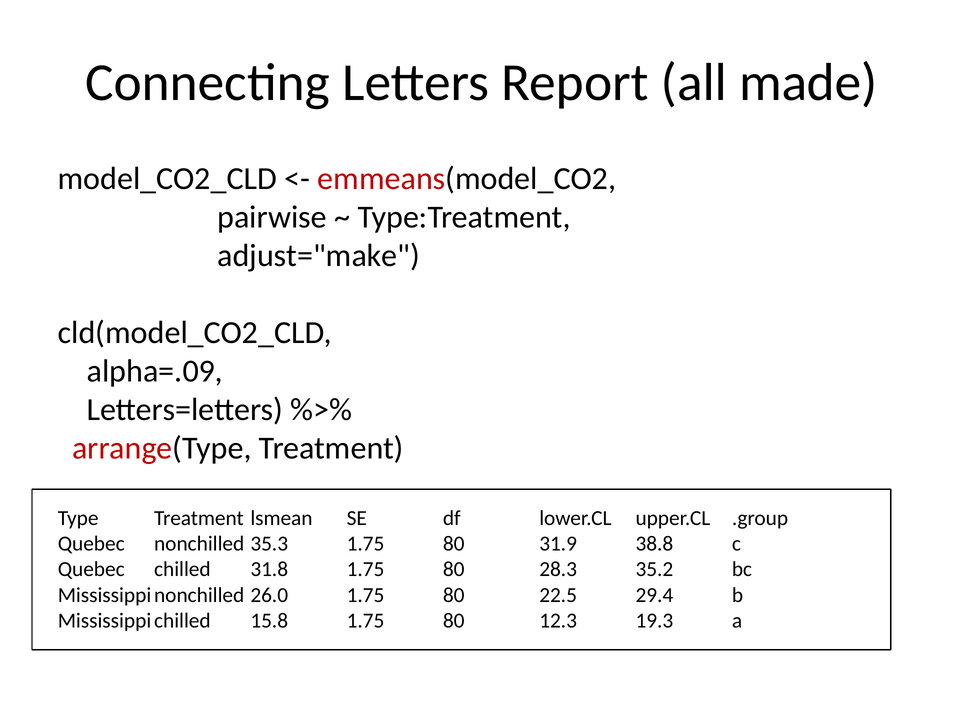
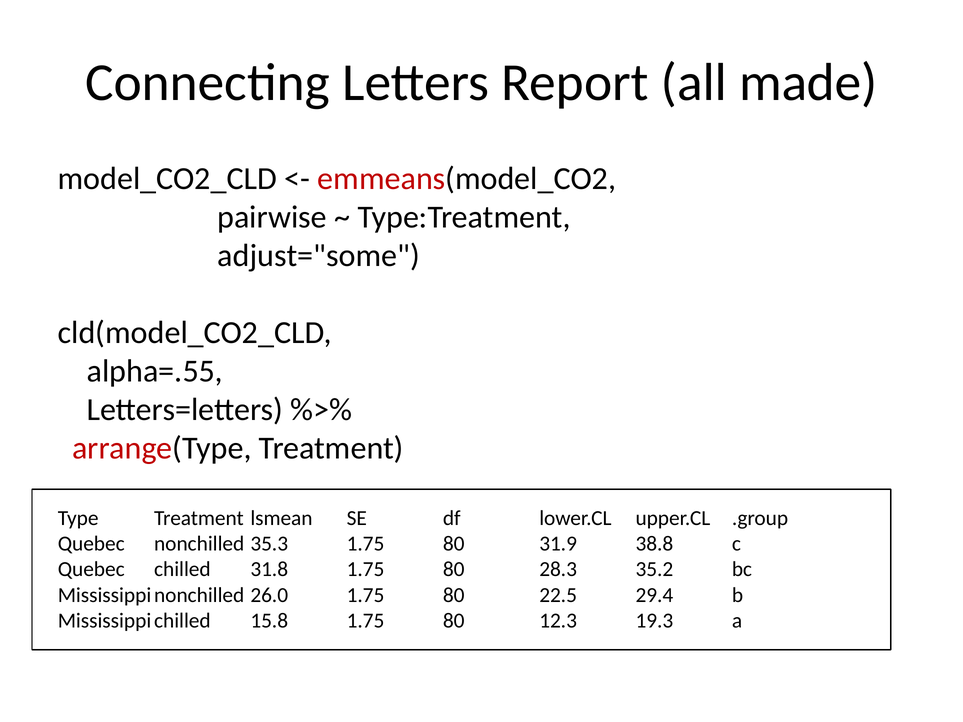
adjust="make: adjust="make -> adjust="some (319, 256)
alpha=.09: alpha=.09 -> alpha=.55 (155, 371)
